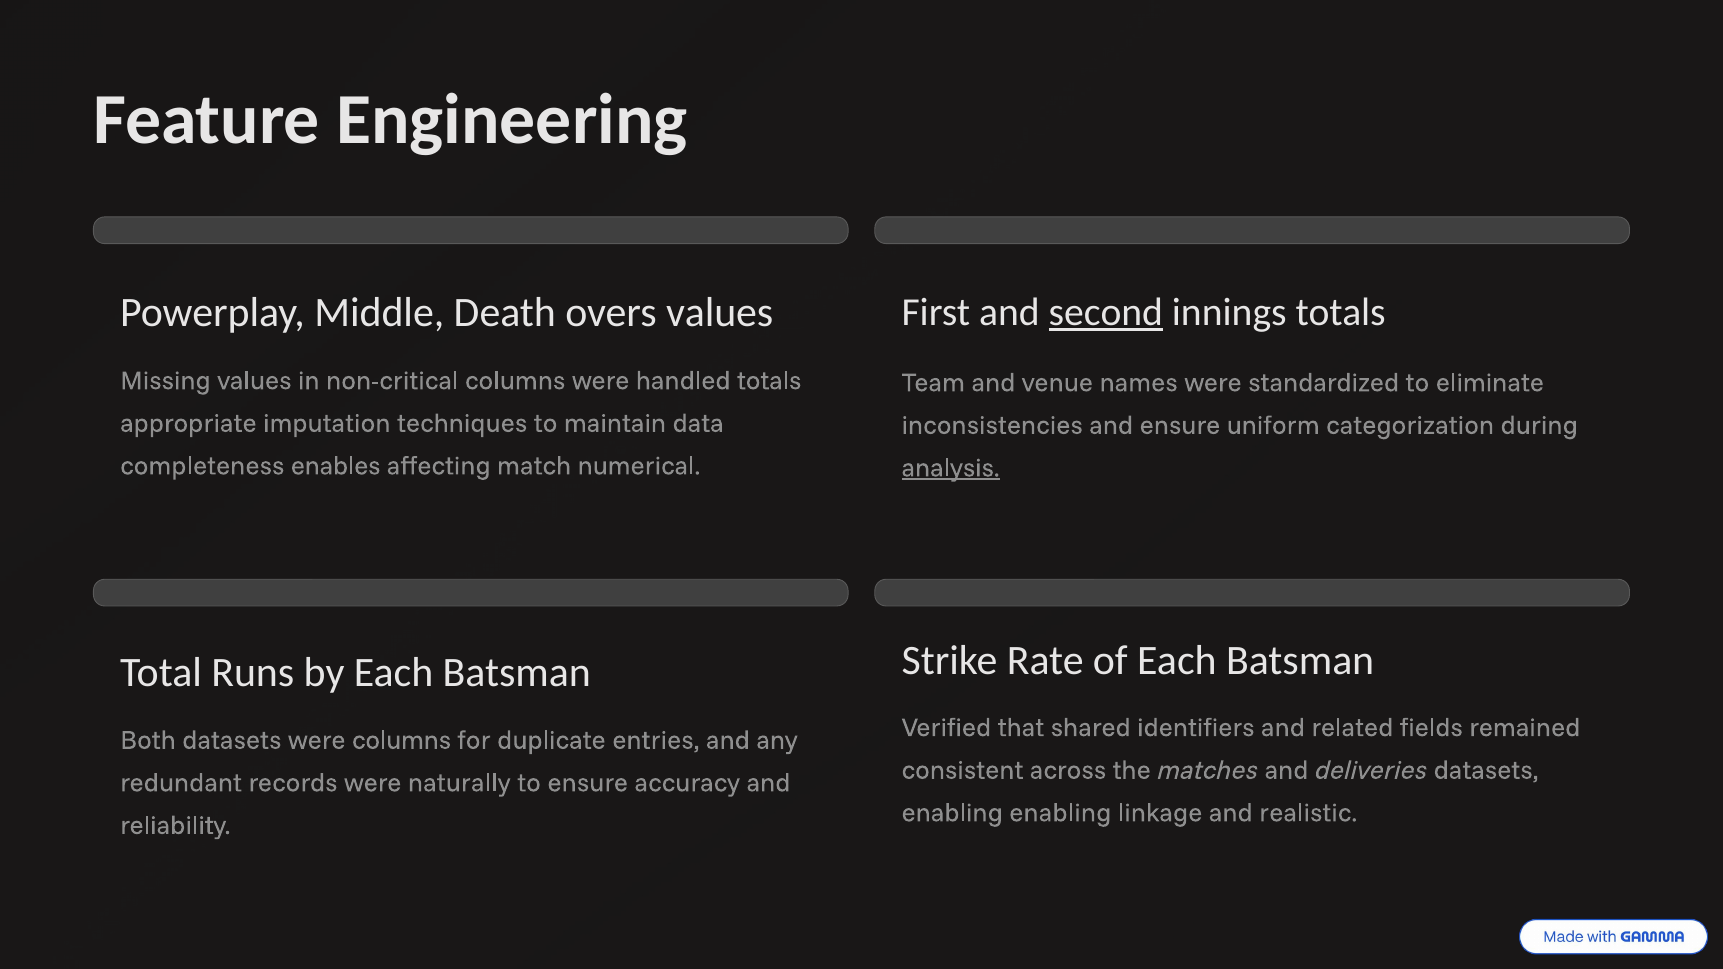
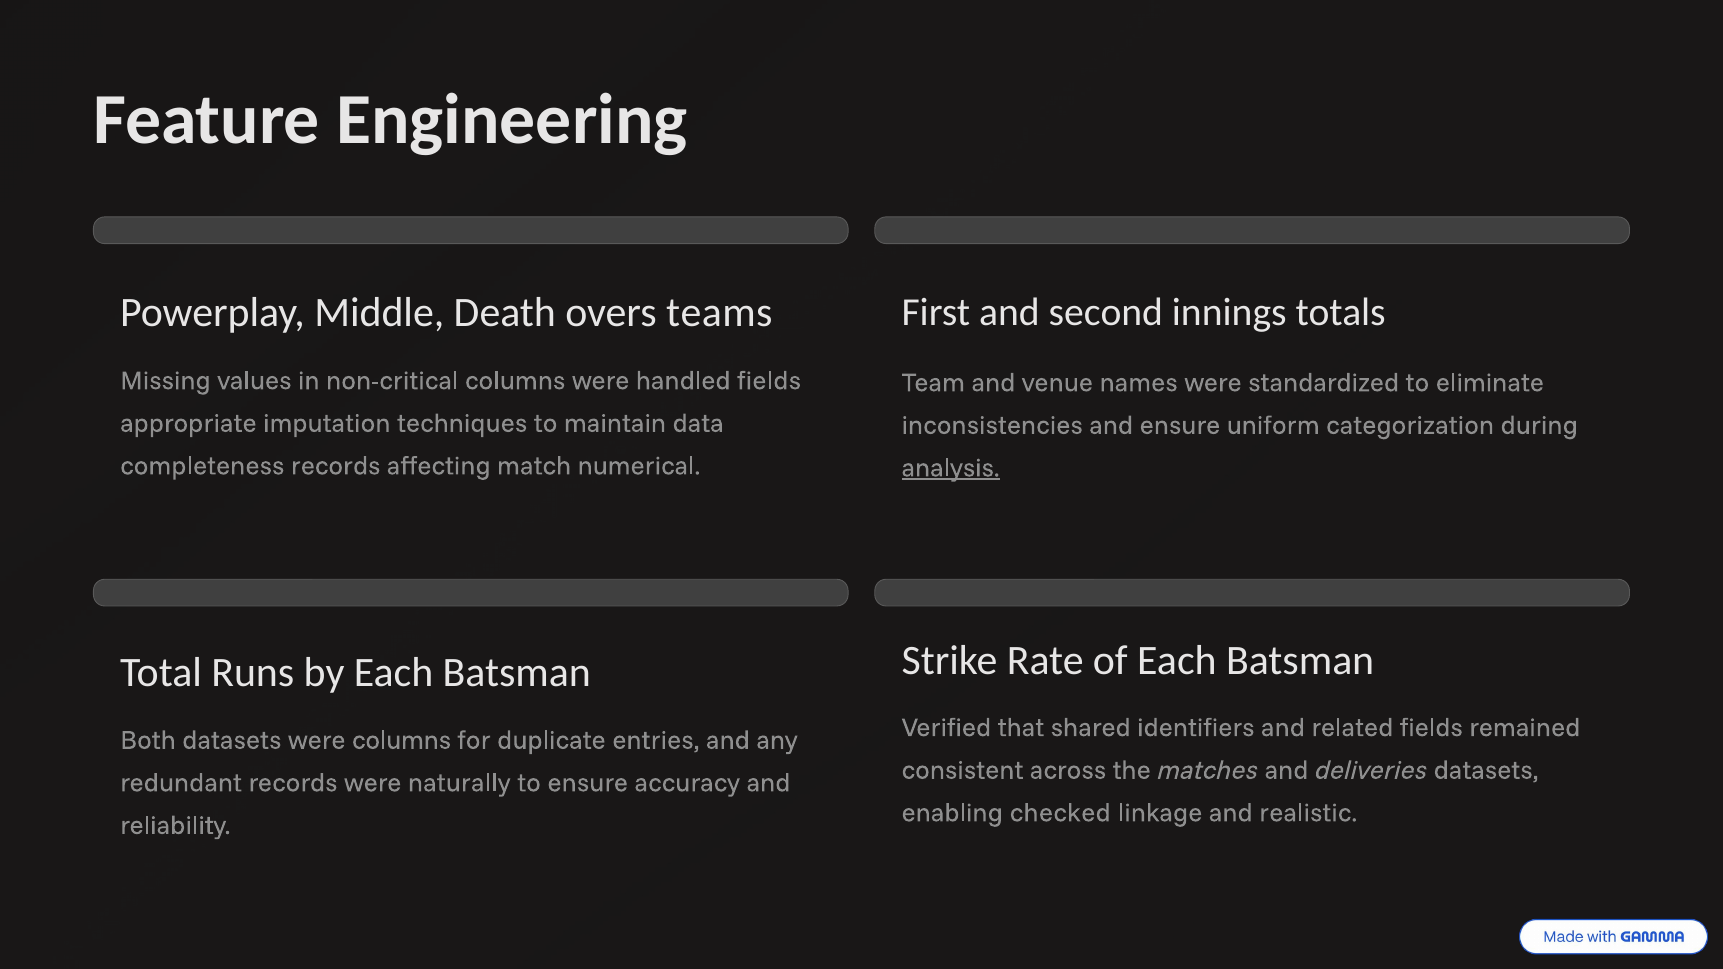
overs values: values -> teams (719, 312)
second underline: present -> none (1106, 312)
handled totals: totals -> fields (769, 381)
completeness enables: enables -> records (336, 466)
enabling enabling: enabling -> checked (1060, 813)
